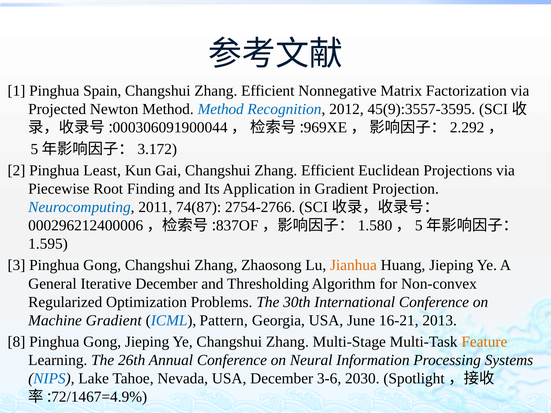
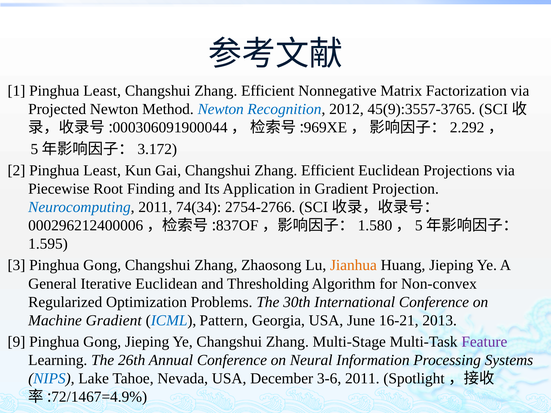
1 Pinghua Spain: Spain -> Least (102, 91)
Method Method: Method -> Newton (221, 109)
45(9):3557-3595: 45(9):3557-3595 -> 45(9):3557-3765 (421, 109)
74(87: 74(87 -> 74(34 (199, 207)
Iterative December: December -> Euclidean (166, 284)
8: 8 -> 9 (16, 342)
Feature colour: orange -> purple (484, 342)
3-6 2030: 2030 -> 2011 (362, 379)
